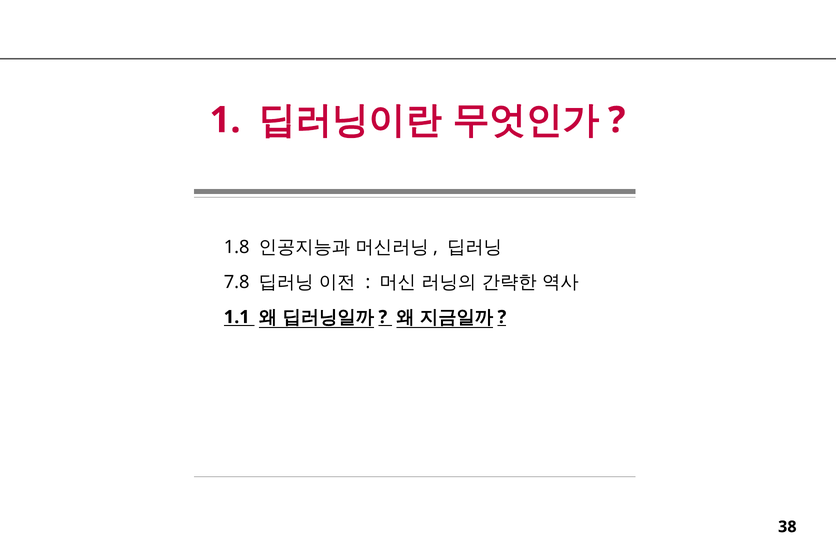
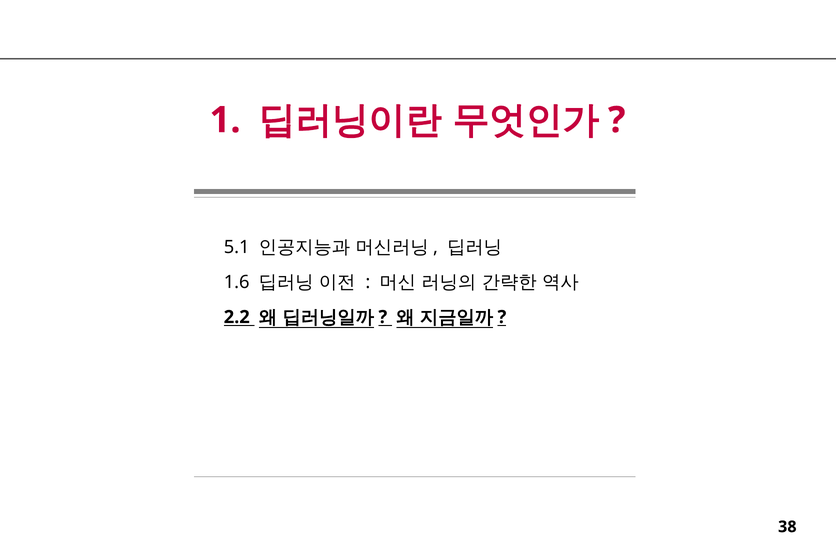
1.8: 1.8 -> 5.1 (237, 247)
7.8: 7.8 -> 1.6 (237, 282)
1.1: 1.1 -> 2.2 (237, 317)
